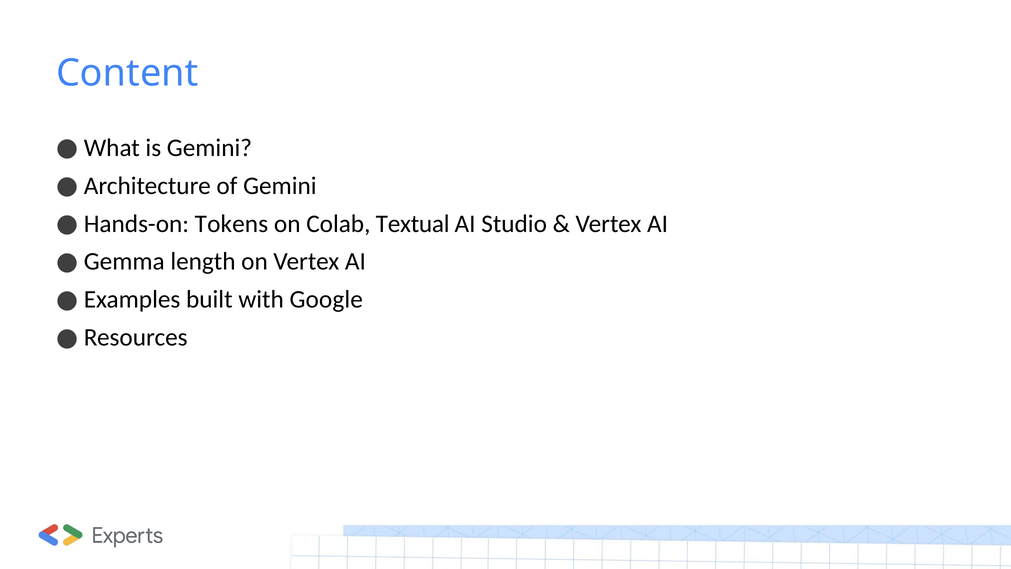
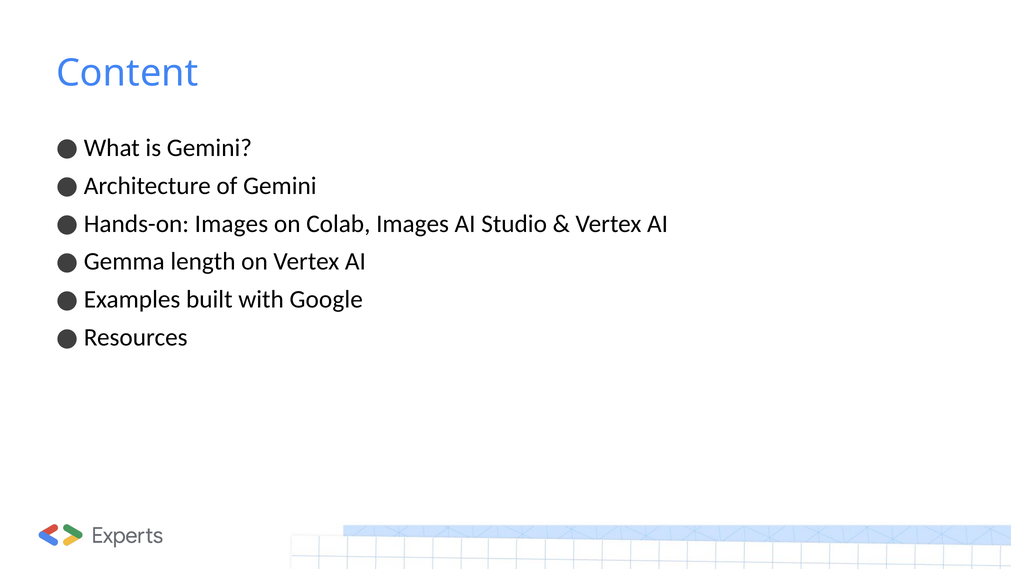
Hands-on Tokens: Tokens -> Images (231, 224)
Colab Textual: Textual -> Images (413, 224)
